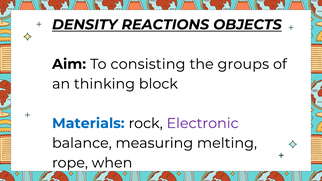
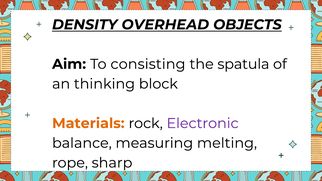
REACTIONS: REACTIONS -> OVERHEAD (165, 25)
groups: groups -> spatula (243, 64)
Materials colour: blue -> orange (88, 123)
when: when -> sharp (112, 163)
